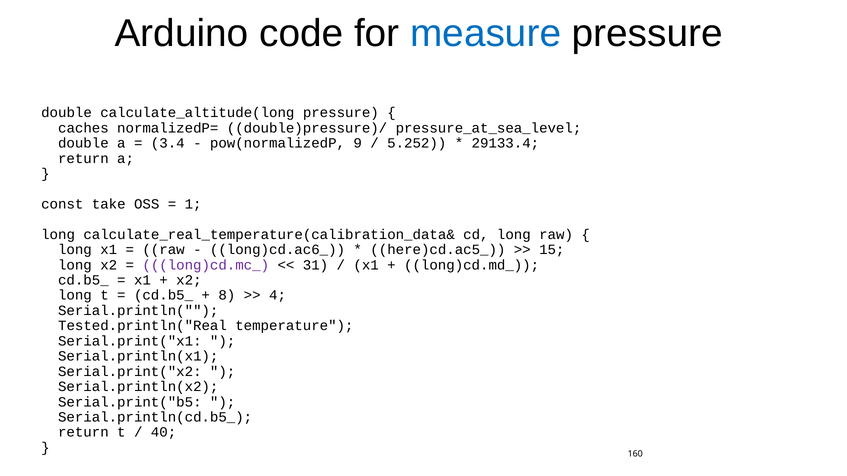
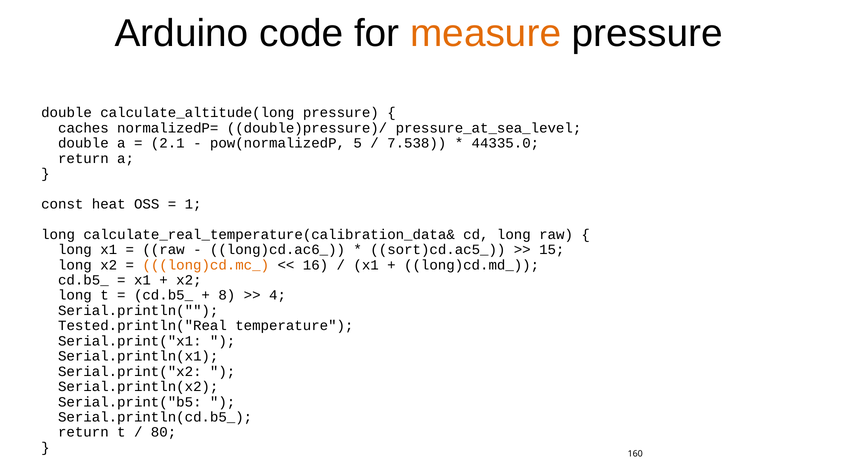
measure colour: blue -> orange (486, 34)
3.4: 3.4 -> 2.1 (168, 143)
9: 9 -> 5 (358, 143)
5.252: 5.252 -> 7.538 (417, 143)
29133.4: 29133.4 -> 44335.0 (505, 143)
take: take -> heat (109, 204)
here)cd.ac5_: here)cd.ac5_ -> sort)cd.ac5_ (438, 250)
long)cd.mc_ colour: purple -> orange (206, 265)
31: 31 -> 16 (315, 265)
40: 40 -> 80 (164, 433)
